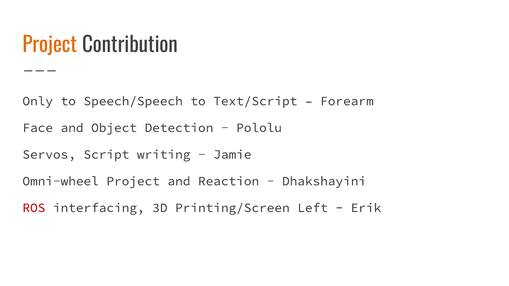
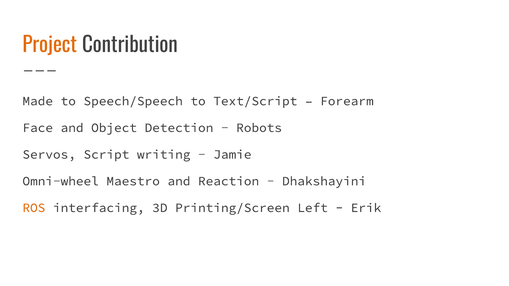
Only: Only -> Made (38, 101)
Pololu: Pololu -> Robots (259, 128)
Omni-wheel Project: Project -> Maestro (133, 181)
ROS colour: red -> orange (34, 208)
